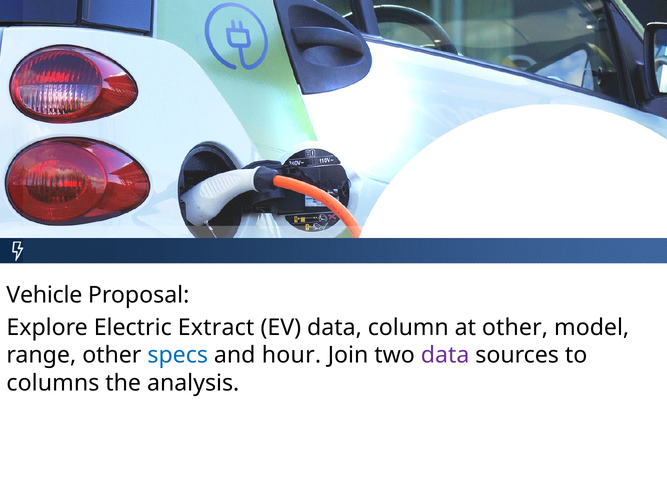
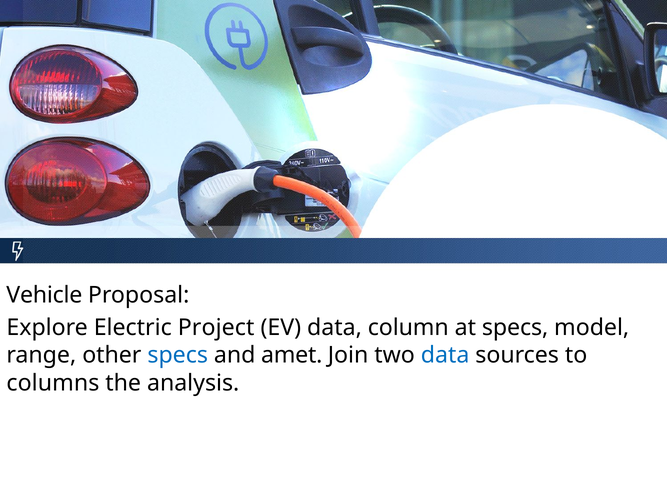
Extract: Extract -> Project (216, 328)
at other: other -> specs (515, 328)
hour: hour -> amet (292, 355)
data colour: purple -> blue (445, 355)
